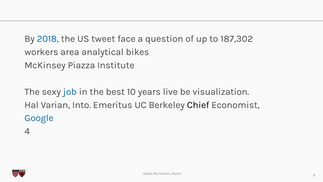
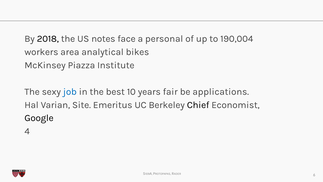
2018 colour: blue -> black (48, 39)
tweet: tweet -> notes (103, 39)
question: question -> personal (164, 39)
187,302: 187,302 -> 190,004 (237, 39)
live: live -> fair (170, 92)
visualization: visualization -> applications (221, 92)
Into: Into -> Site (82, 105)
Google colour: blue -> black (39, 118)
